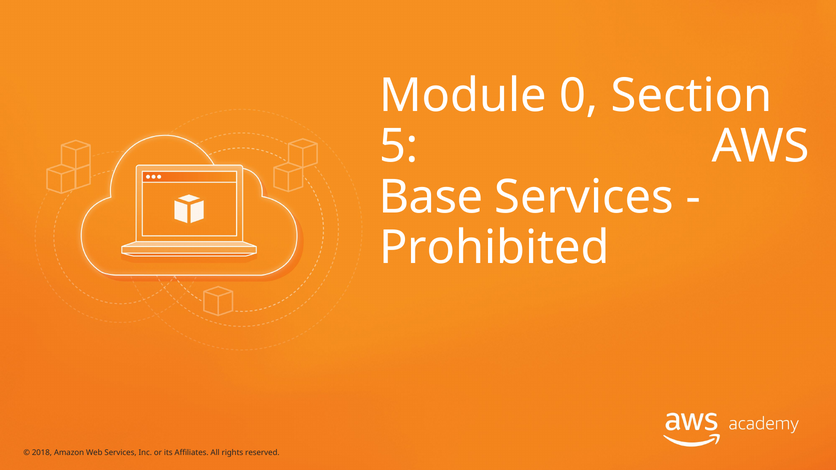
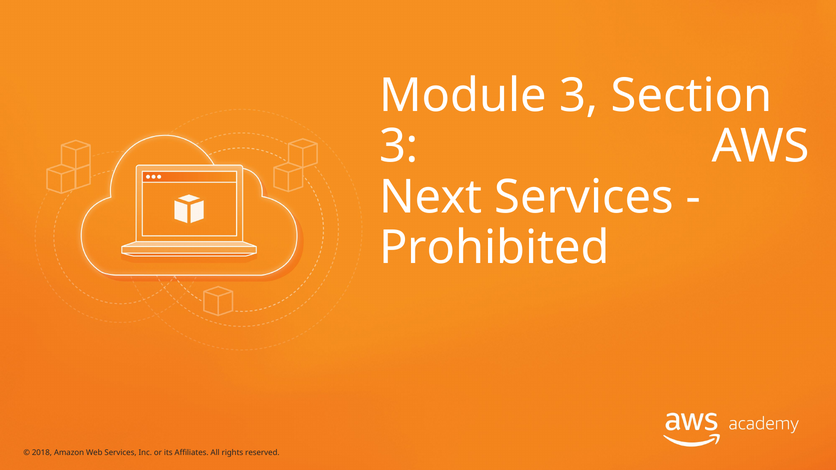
Module 0: 0 -> 3 (579, 96)
5: 5 -> 3 (399, 146)
Base: Base -> Next (431, 197)
